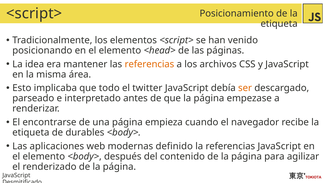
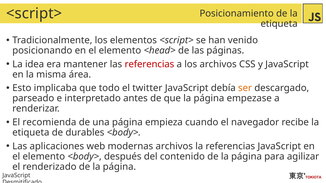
referencias colour: orange -> red (149, 64)
encontrarse: encontrarse -> recomienda (49, 122)
modernas definido: definido -> archivos (174, 146)
